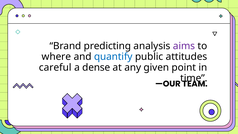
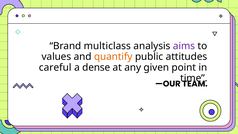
predicting: predicting -> multiclass (107, 46)
where: where -> values (56, 57)
quantify colour: blue -> orange (113, 57)
